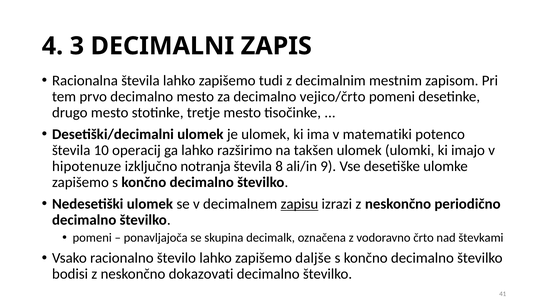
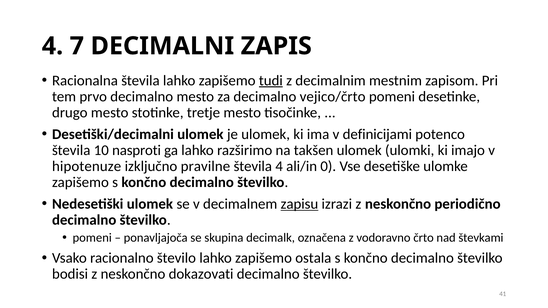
3: 3 -> 7 (77, 46)
tudi underline: none -> present (271, 81)
matematiki: matematiki -> definicijami (377, 134)
operacij: operacij -> nasproti (137, 150)
notranja: notranja -> pravilne (205, 166)
števila 8: 8 -> 4 (279, 166)
9: 9 -> 0 (328, 166)
daljše: daljše -> ostala (313, 258)
